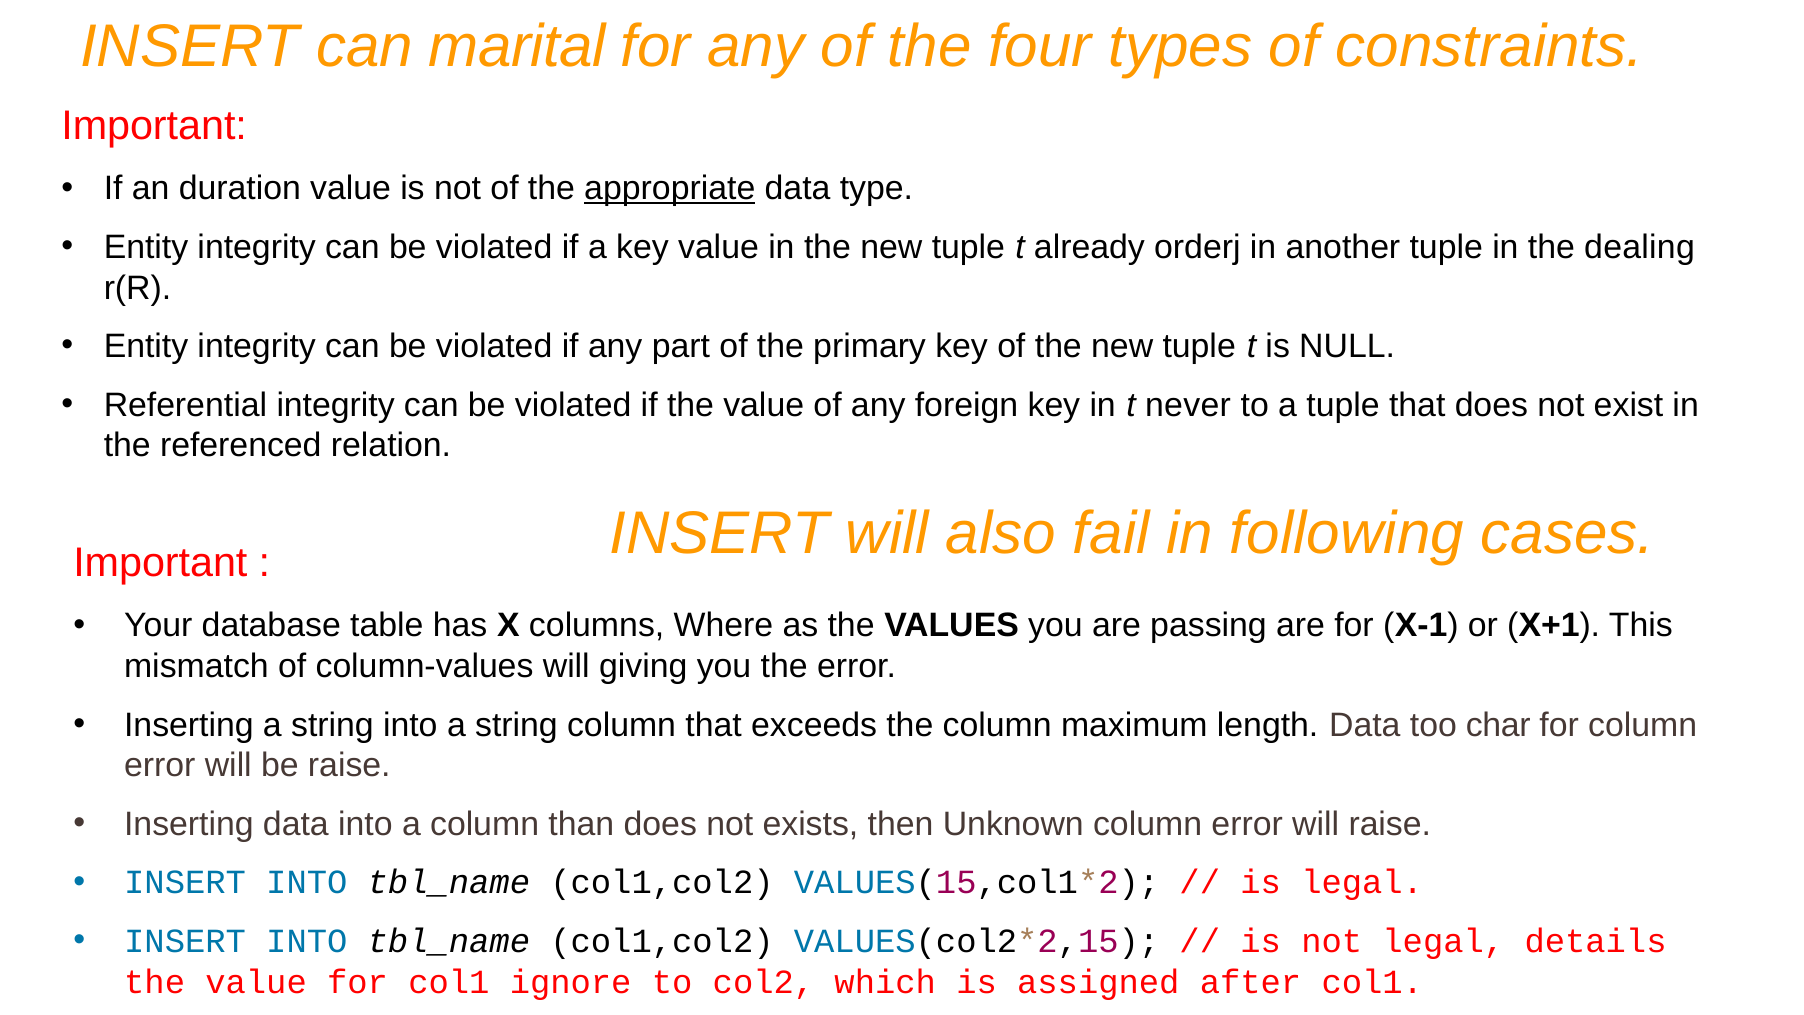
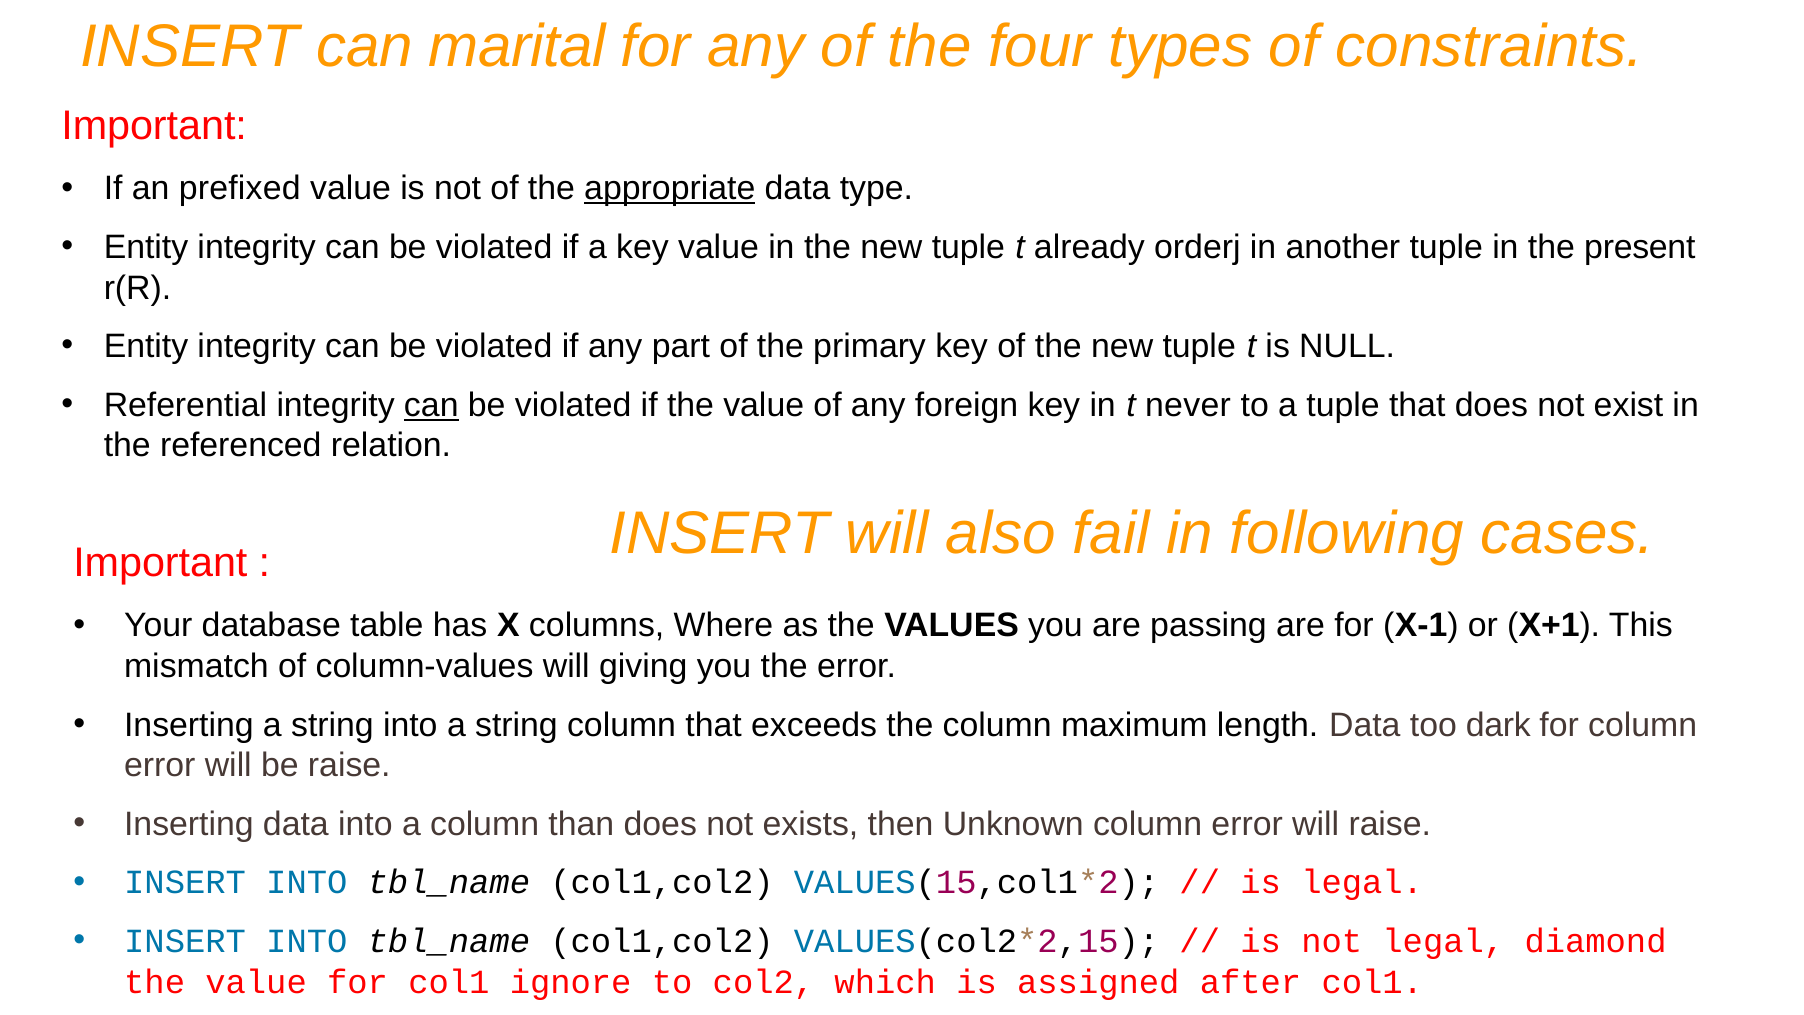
duration: duration -> prefixed (240, 189)
dealing: dealing -> present (1640, 247)
can underline: none -> present (431, 405)
char: char -> dark (1498, 725)
details: details -> diamond (1596, 941)
